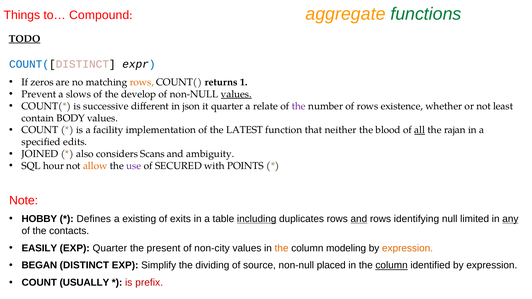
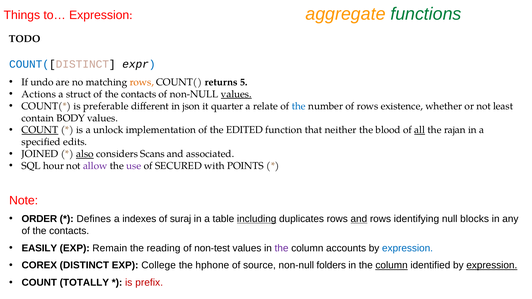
to… Compound: Compound -> Expression (99, 15)
TODO underline: present -> none (25, 39)
zeros: zeros -> undo (42, 82)
1: 1 -> 5 (244, 82)
Prevent: Prevent -> Actions (39, 94)
slows: slows -> struct (79, 94)
develop: develop -> contacts (139, 94)
successive: successive -> preferable (106, 106)
the colour: purple -> blue (299, 106)
COUNT underline: none -> present (40, 130)
facility: facility -> unlock (108, 130)
LATEST: LATEST -> EDITED (245, 130)
also underline: none -> present (85, 154)
ambiguity: ambiguity -> associated (210, 154)
allow colour: orange -> purple (95, 166)
HOBBY: HOBBY -> ORDER (39, 219)
existing: existing -> indexes (139, 219)
exits: exits -> suraj (181, 219)
limited: limited -> blocks (475, 219)
any underline: present -> none (510, 219)
EXP Quarter: Quarter -> Remain (110, 248)
present: present -> reading (164, 248)
non-city: non-city -> non-test (212, 248)
the colour: orange -> purple (282, 248)
modeling: modeling -> accounts (346, 248)
expression colour: orange -> blue (408, 248)
BEGAN: BEGAN -> COREX (39, 266)
Simplify: Simplify -> College (159, 266)
dividing: dividing -> hphone (212, 266)
placed: placed -> folders (331, 266)
expression underline: none -> present (492, 266)
USUALLY: USUALLY -> TOTALLY (84, 283)
